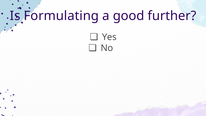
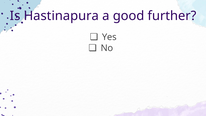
Formulating: Formulating -> Hastinapura (61, 16)
